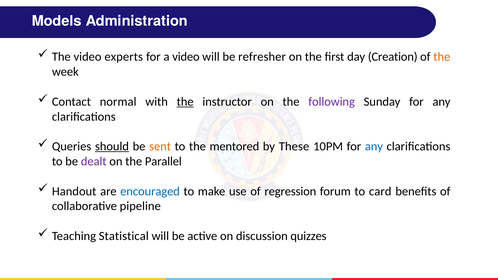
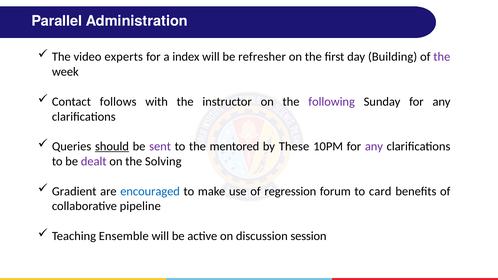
Models: Models -> Parallel (57, 21)
a video: video -> index (186, 57)
Creation: Creation -> Building (393, 57)
the colour: orange -> purple (442, 57)
normal: normal -> follows (118, 102)
the underline: present -> none (185, 102)
sent colour: orange -> purple (160, 146)
any colour: blue -> purple (374, 146)
Parallel: Parallel -> Solving (163, 161)
Handout: Handout -> Gradient (74, 191)
Statistical: Statistical -> Ensemble (124, 236)
quizzes: quizzes -> session (308, 236)
